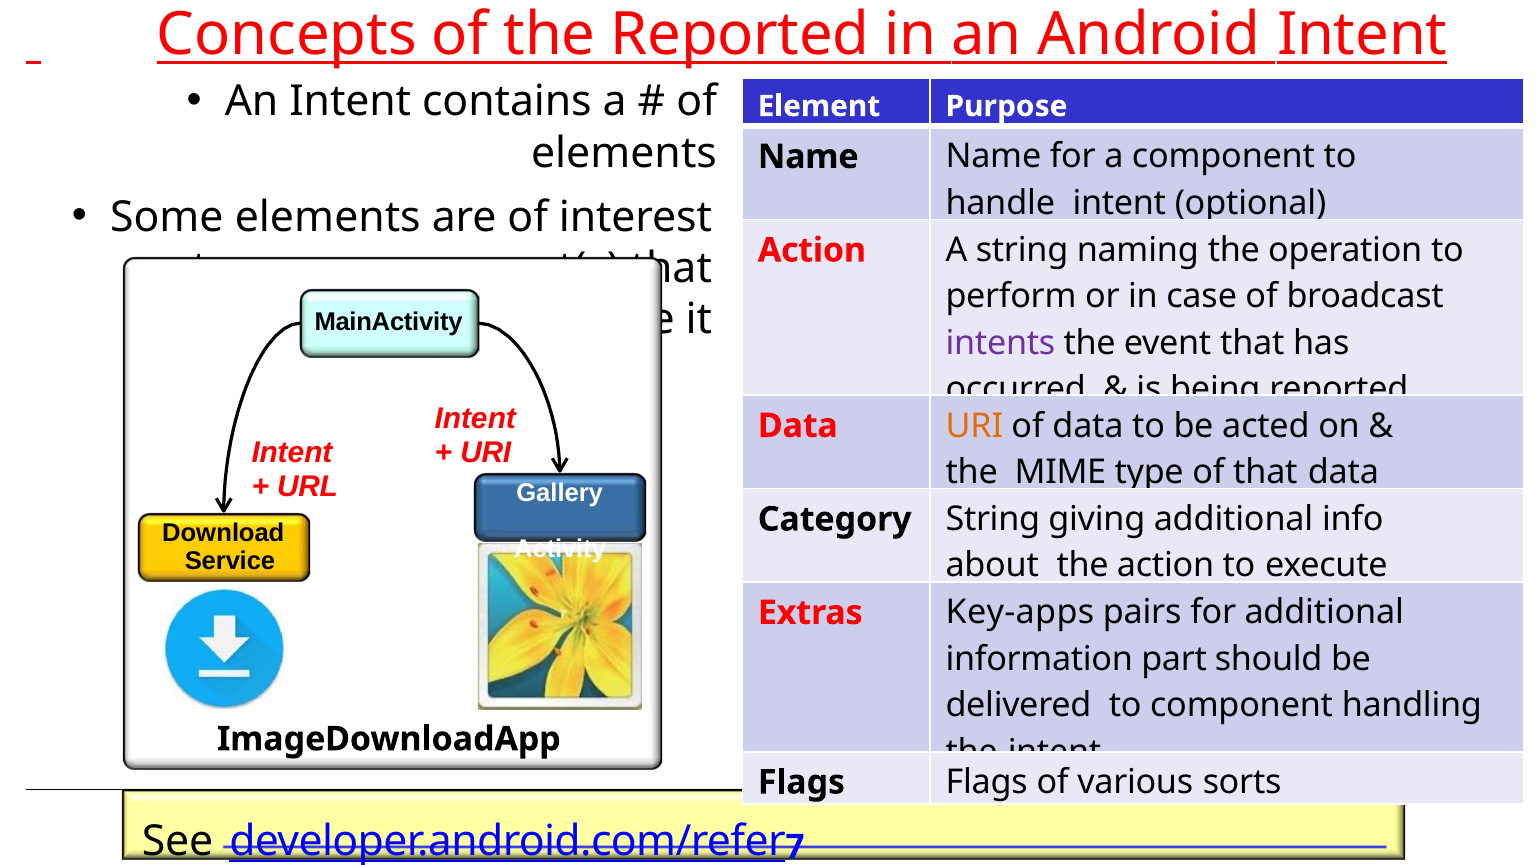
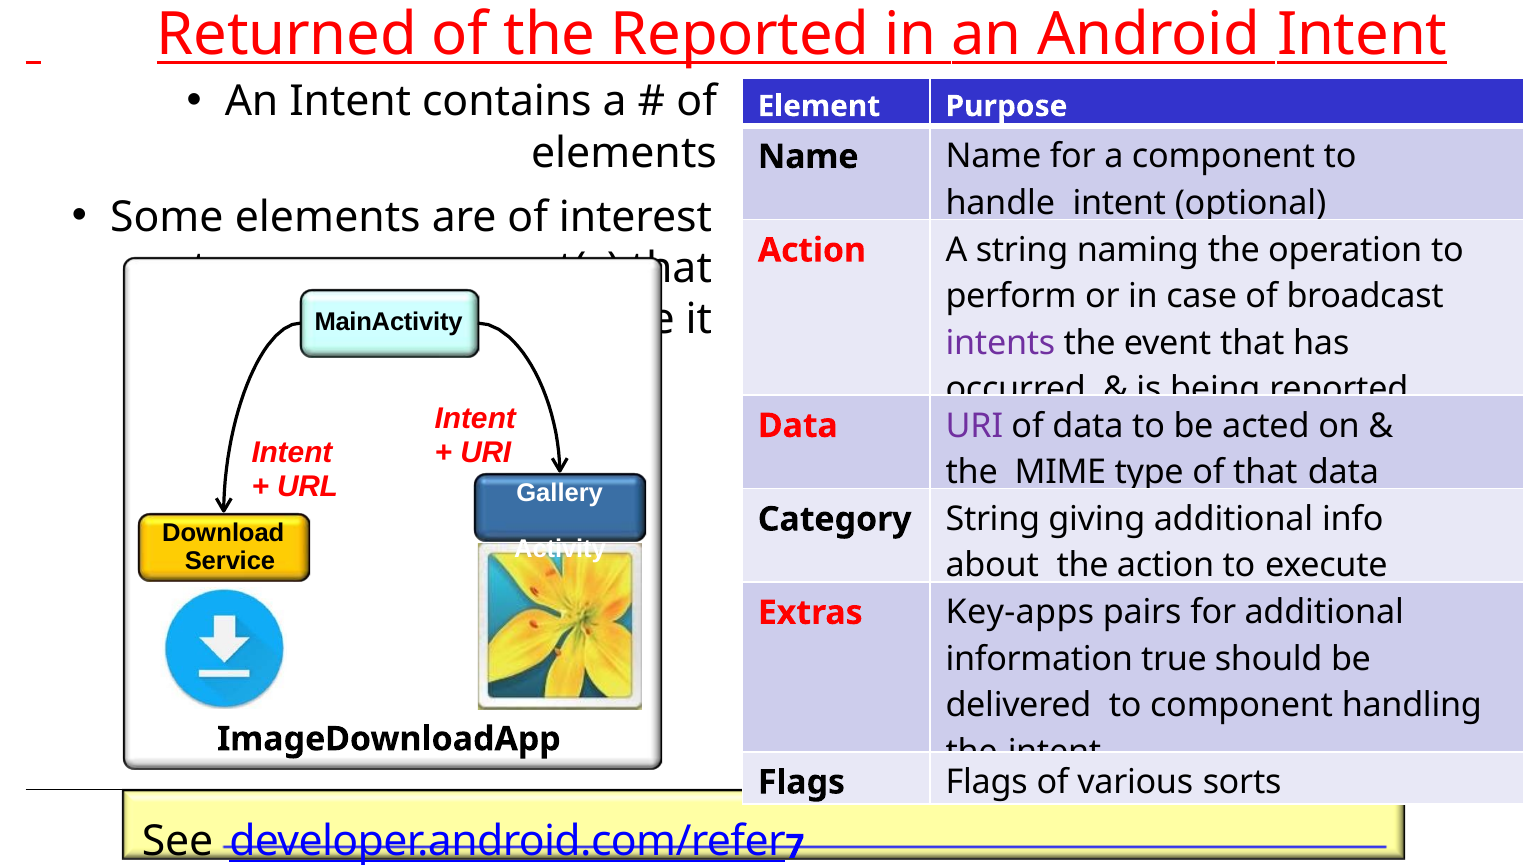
Concepts: Concepts -> Returned (287, 35)
URI colour: orange -> purple (974, 426)
part: part -> true (1174, 659)
